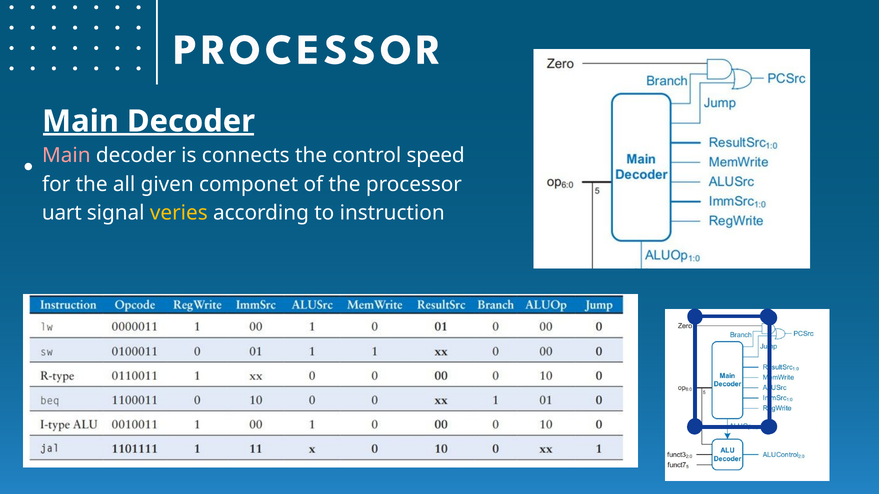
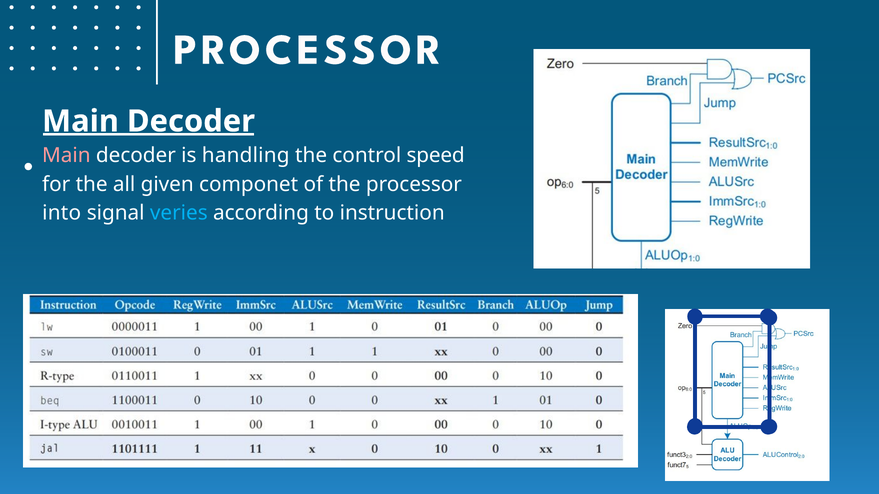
connects: connects -> handling (246, 156)
uart: uart -> into (62, 213)
veries colour: yellow -> light blue (179, 213)
